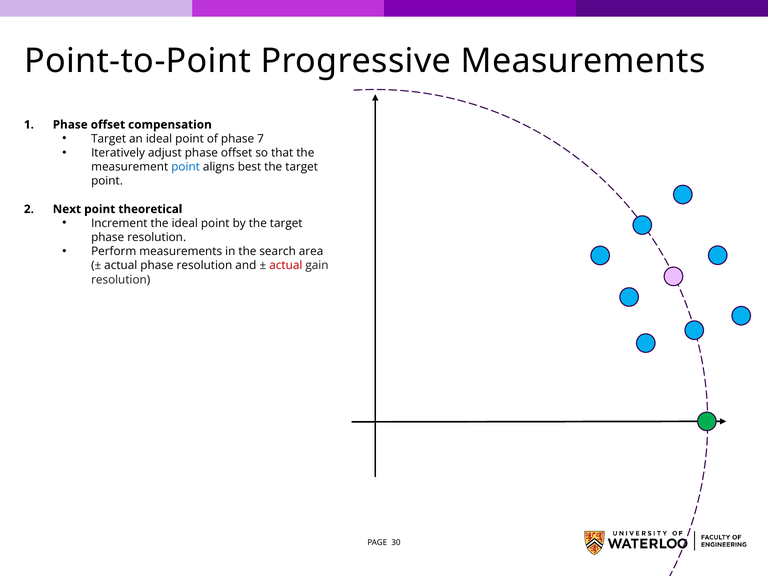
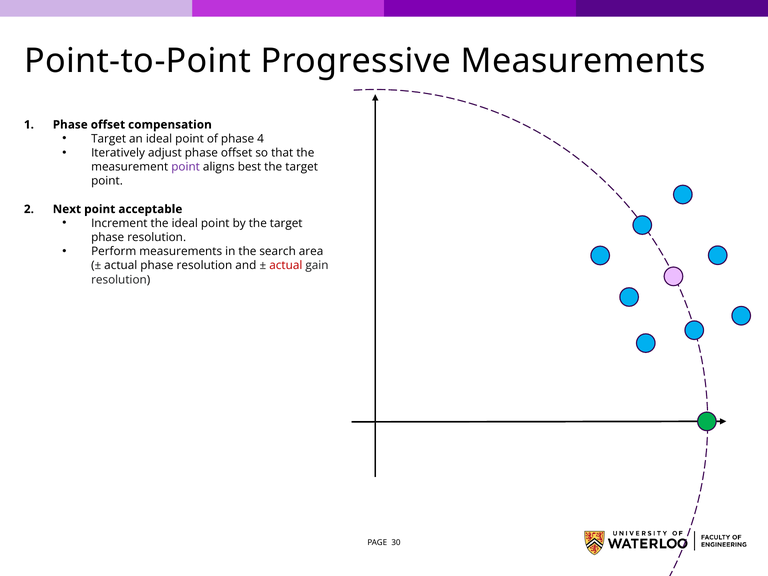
7: 7 -> 4 (260, 139)
point colour: blue -> purple (186, 167)
theoretical: theoretical -> acceptable (150, 209)
